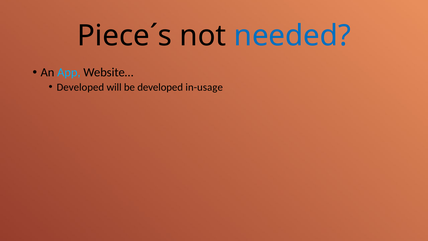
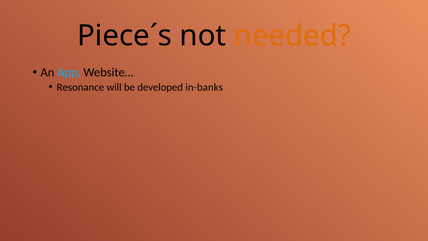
needed colour: blue -> orange (292, 36)
Developed: Developed -> Resonance (80, 87)
in-usage: in-usage -> in-banks (204, 87)
